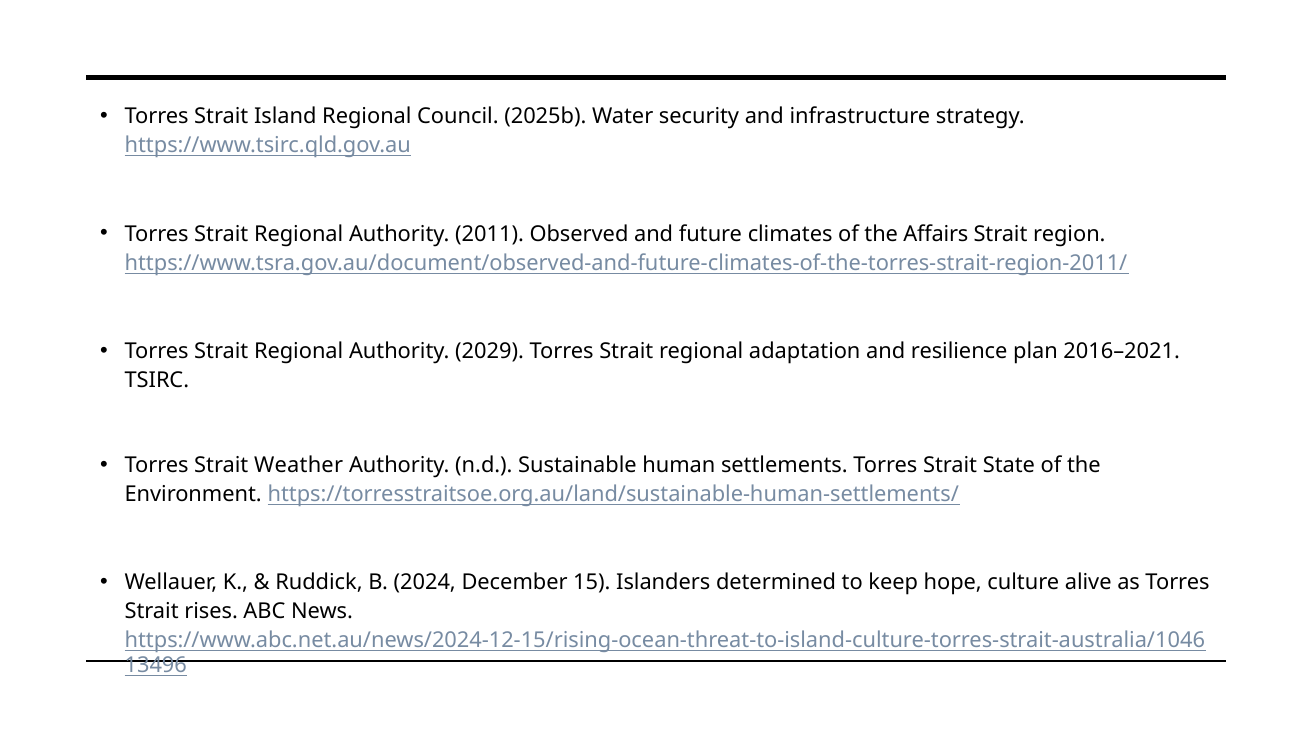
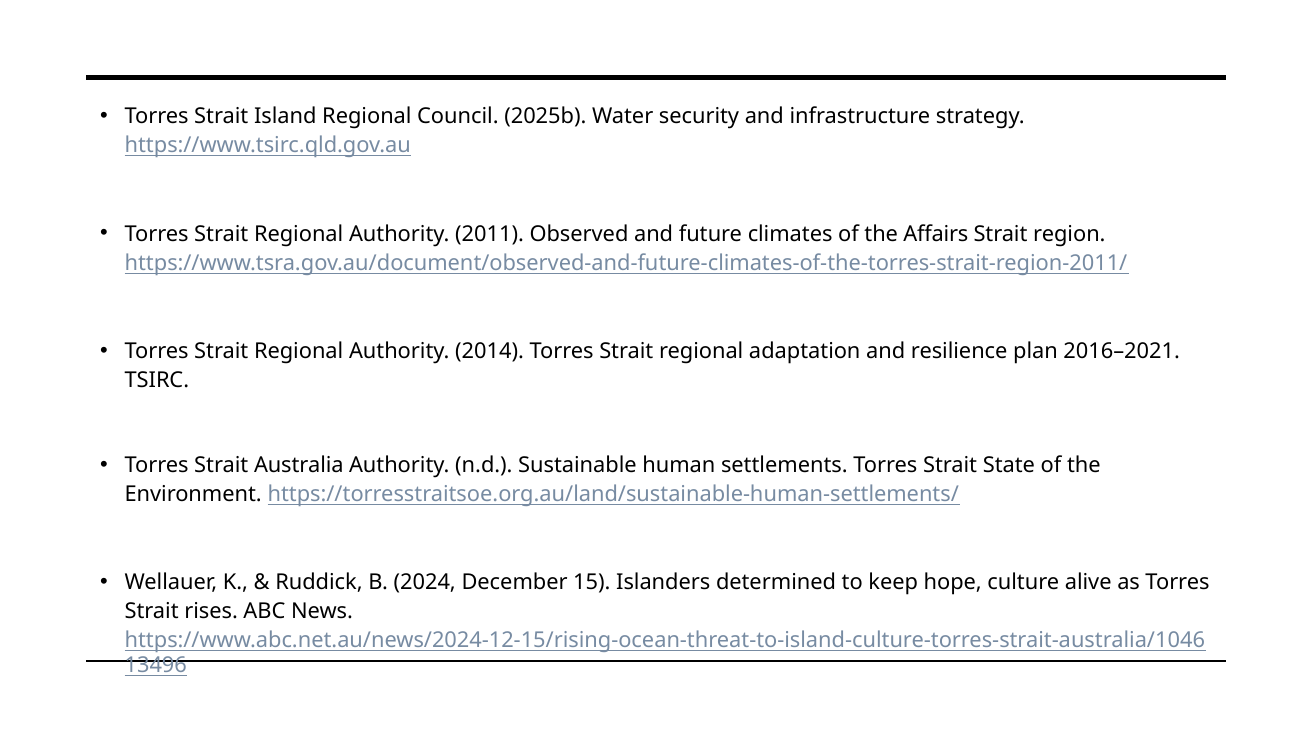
2029: 2029 -> 2014 (490, 352)
Weather: Weather -> Australia (299, 465)
